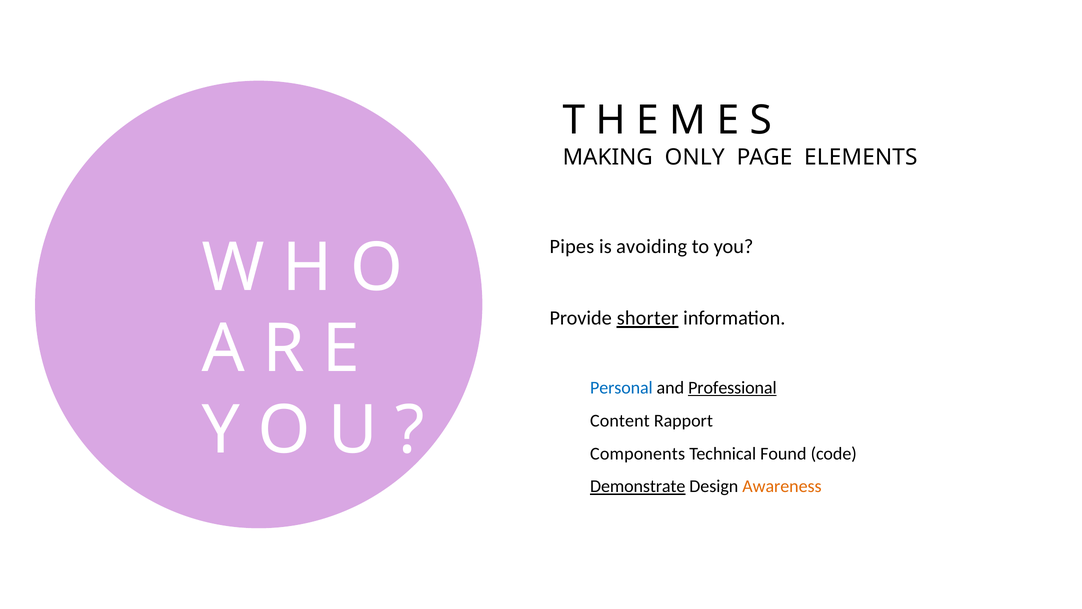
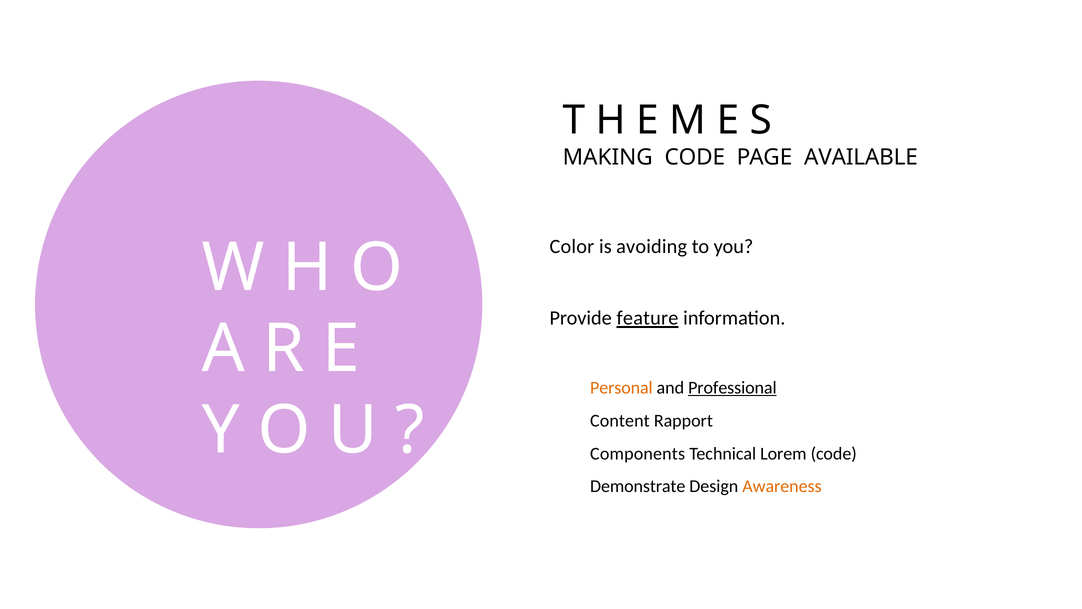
MAKING ONLY: ONLY -> CODE (695, 157)
ELEMENTS: ELEMENTS -> AVAILABLE (861, 157)
Pipes: Pipes -> Color (572, 247)
shorter: shorter -> feature (647, 318)
Personal colour: blue -> orange (621, 388)
Found: Found -> Lorem (783, 453)
Demonstrate underline: present -> none (638, 486)
